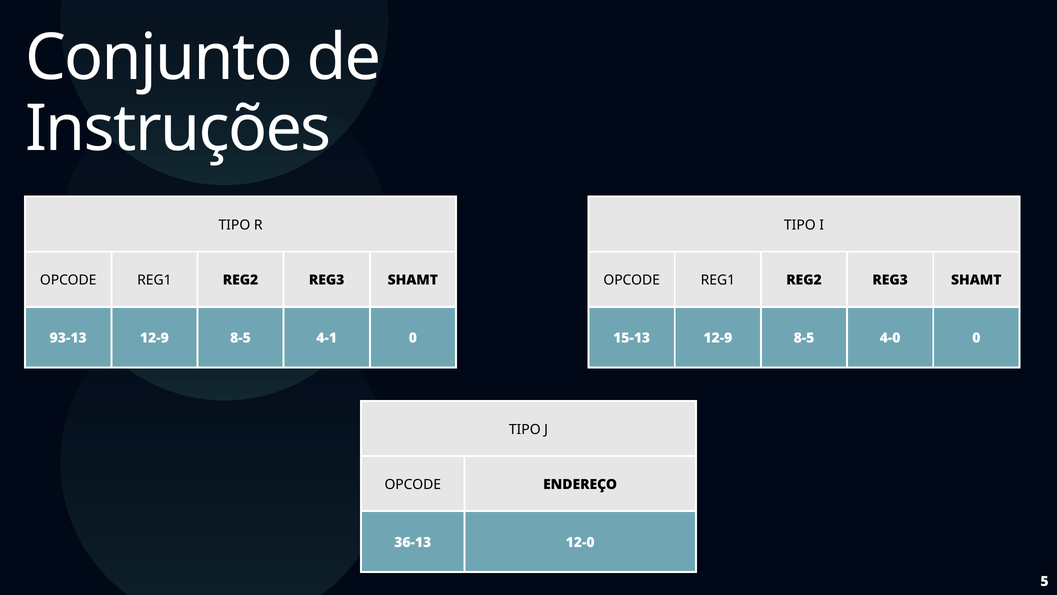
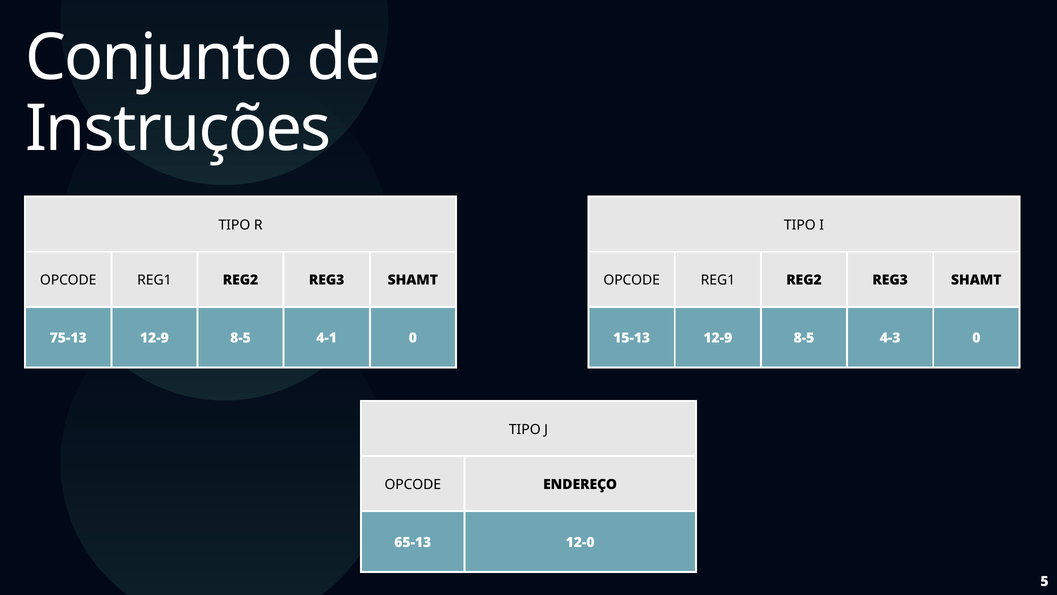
93-13: 93-13 -> 75-13 (68, 338)
4-0: 4-0 -> 4-3 (890, 338)
36-13: 36-13 -> 65-13 (413, 542)
